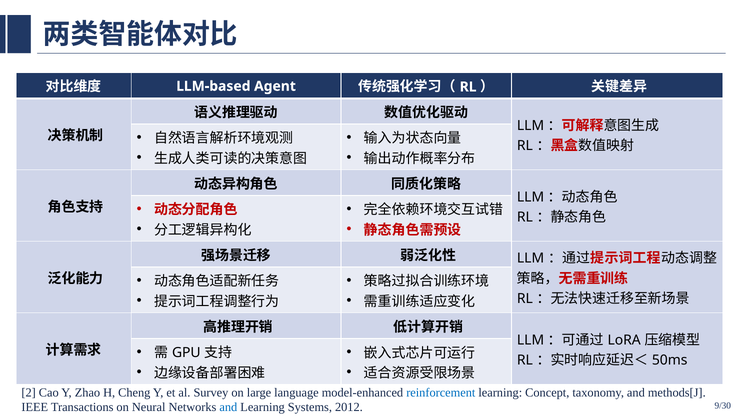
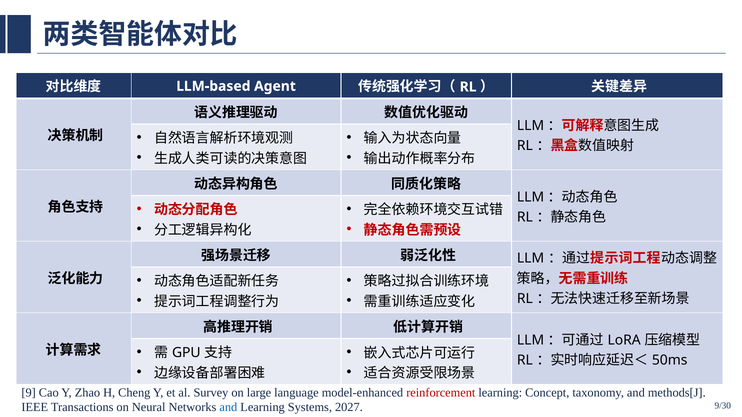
2: 2 -> 9 (29, 393)
reinforcement colour: blue -> red (441, 393)
2012: 2012 -> 2027 (349, 408)
